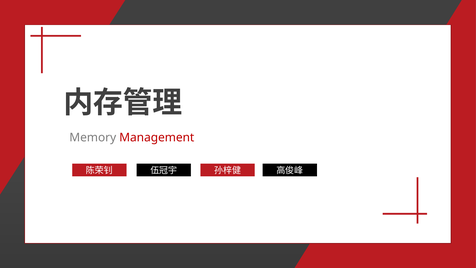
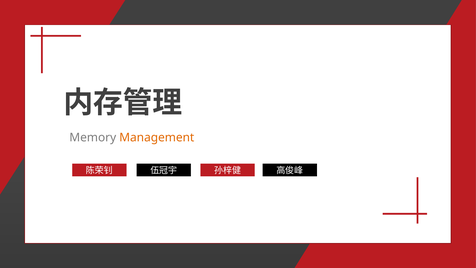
Management colour: red -> orange (157, 137)
